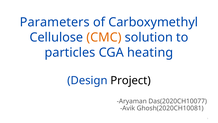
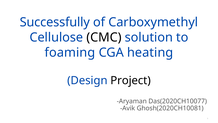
Parameters: Parameters -> Successfully (55, 22)
CMC colour: orange -> black (104, 37)
particles: particles -> foaming (70, 52)
